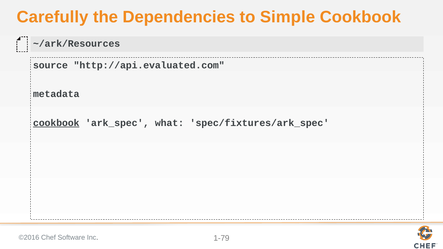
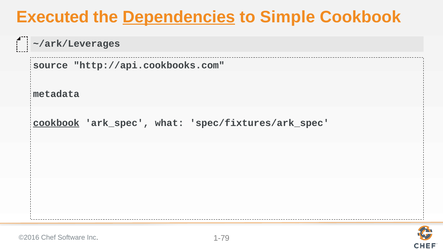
Carefully: Carefully -> Executed (53, 17)
Dependencies underline: none -> present (179, 17)
~/ark/Resources: ~/ark/Resources -> ~/ark/Leverages (77, 44)
http://api.evaluated.com: http://api.evaluated.com -> http://api.cookbooks.com (149, 65)
